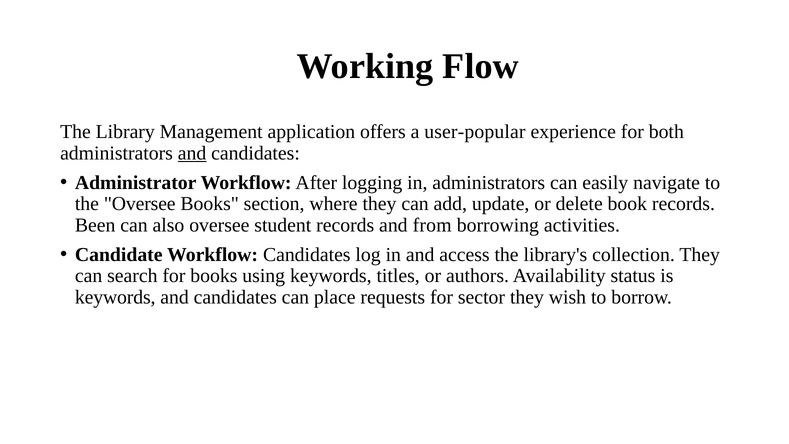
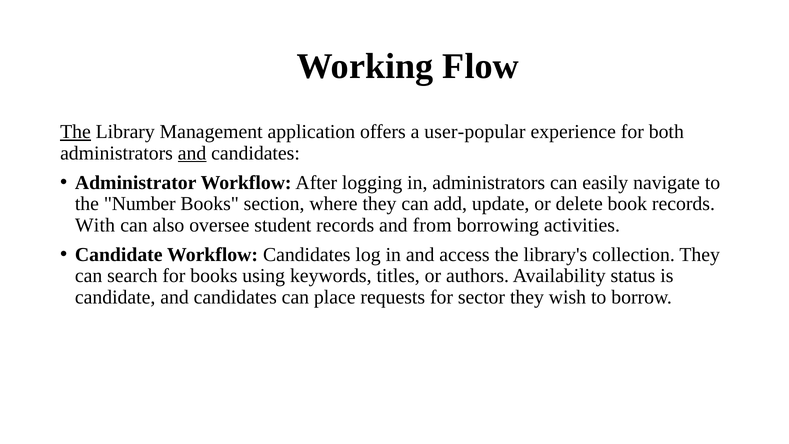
The underline: none -> present (75, 132)
the Oversee: Oversee -> Number (140, 204)
Been: Been -> With (95, 225)
keywords: keywords -> candidate (115, 297)
